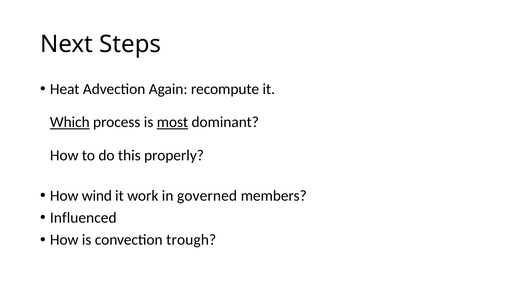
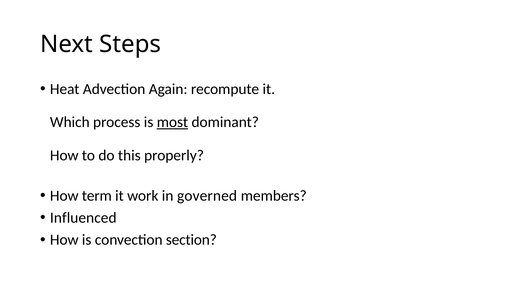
Which underline: present -> none (70, 122)
wind: wind -> term (97, 196)
trough: trough -> section (191, 240)
